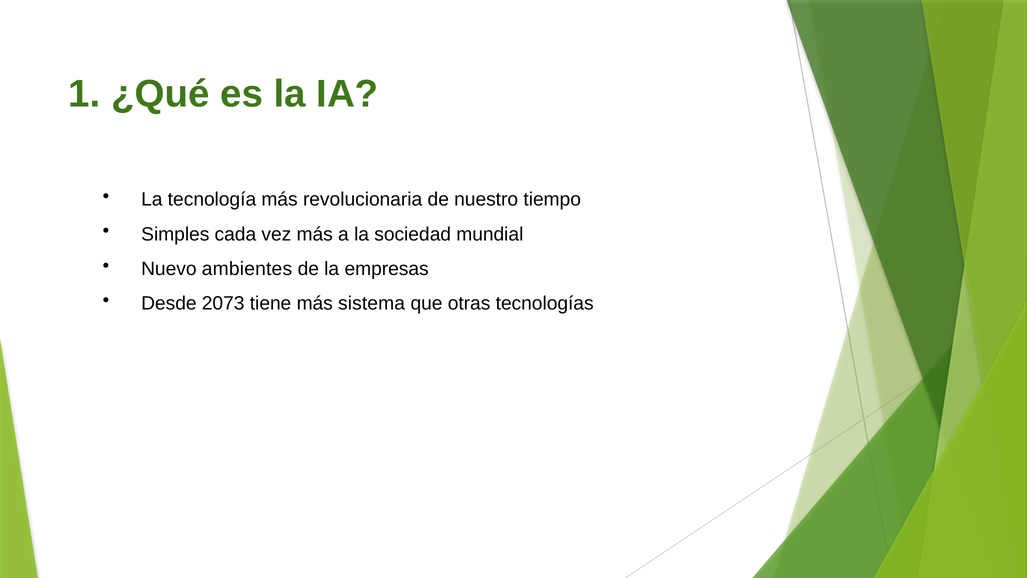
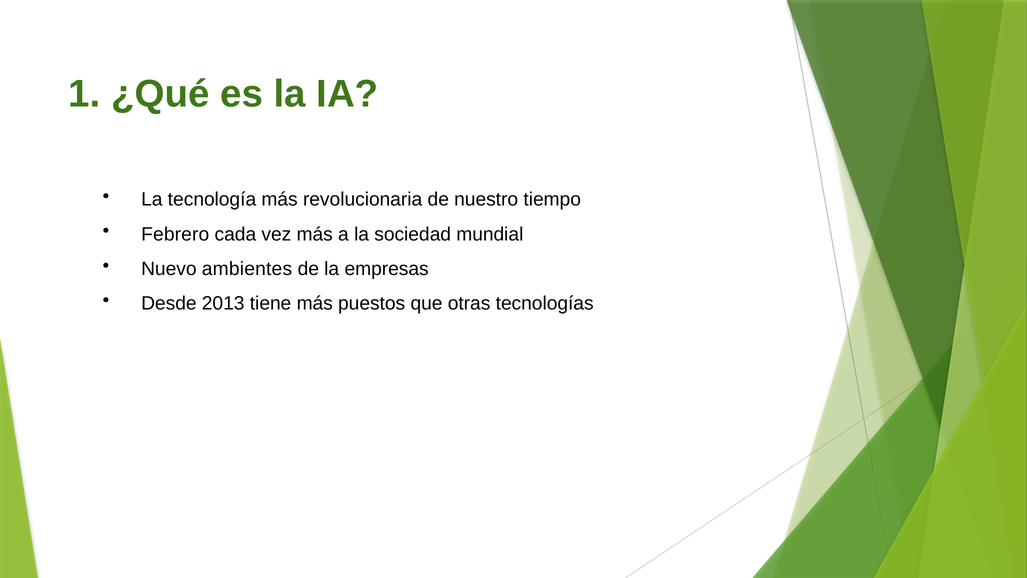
Simples: Simples -> Febrero (175, 234)
2073: 2073 -> 2013 (223, 303)
sistema: sistema -> puestos (372, 303)
